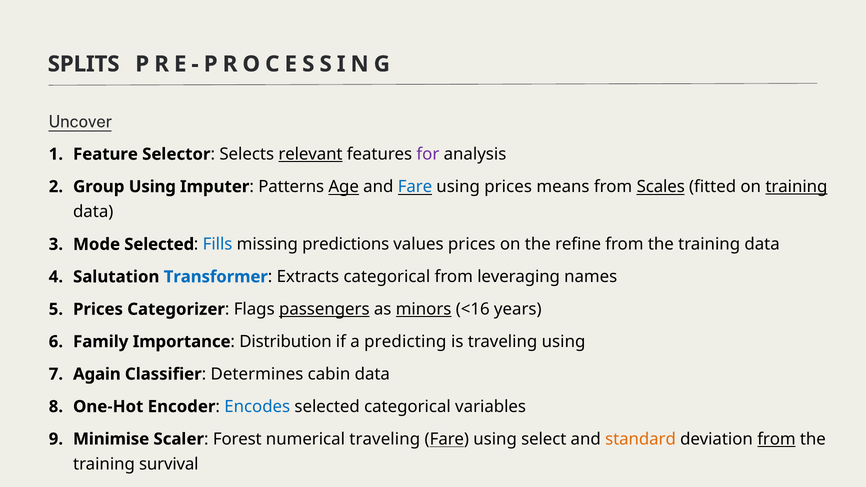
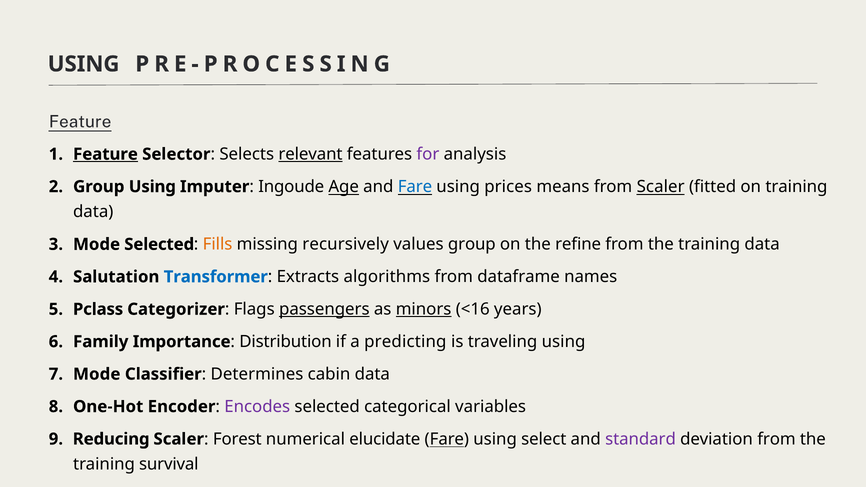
SPLITS: SPLITS -> USING (84, 64)
Uncover: Uncover -> Feature (80, 122)
Feature underline: none -> present (105, 154)
Patterns: Patterns -> Ingoude (291, 187)
from Scales: Scales -> Scaler (661, 187)
training underline: present -> none (796, 187)
Fills colour: blue -> orange (218, 244)
predictions: predictions -> recursively (346, 244)
values prices: prices -> group (472, 244)
Extracts categorical: categorical -> algorithms (387, 277)
leveraging: leveraging -> dataframe (519, 277)
Prices: Prices -> Pclass (98, 309)
Again: Again -> Mode (97, 374)
Encodes colour: blue -> purple (257, 407)
Minimise: Minimise -> Reducing (111, 439)
numerical traveling: traveling -> elucidate (385, 439)
standard colour: orange -> purple (641, 439)
from underline: present -> none (776, 439)
